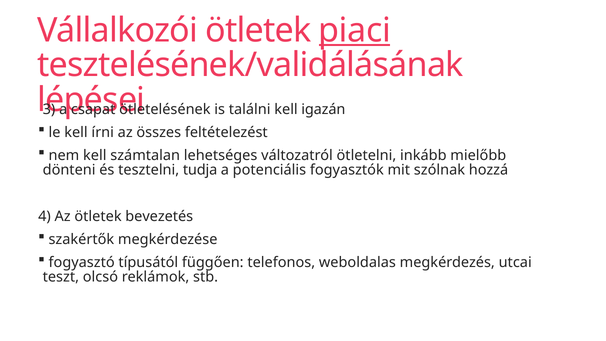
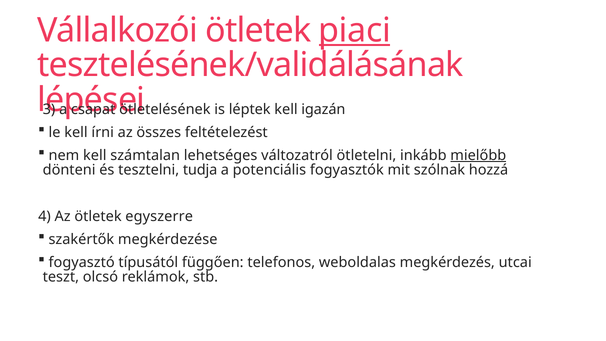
találni: találni -> léptek (250, 109)
mielőbb underline: none -> present (478, 155)
bevezetés: bevezetés -> egyszerre (159, 216)
